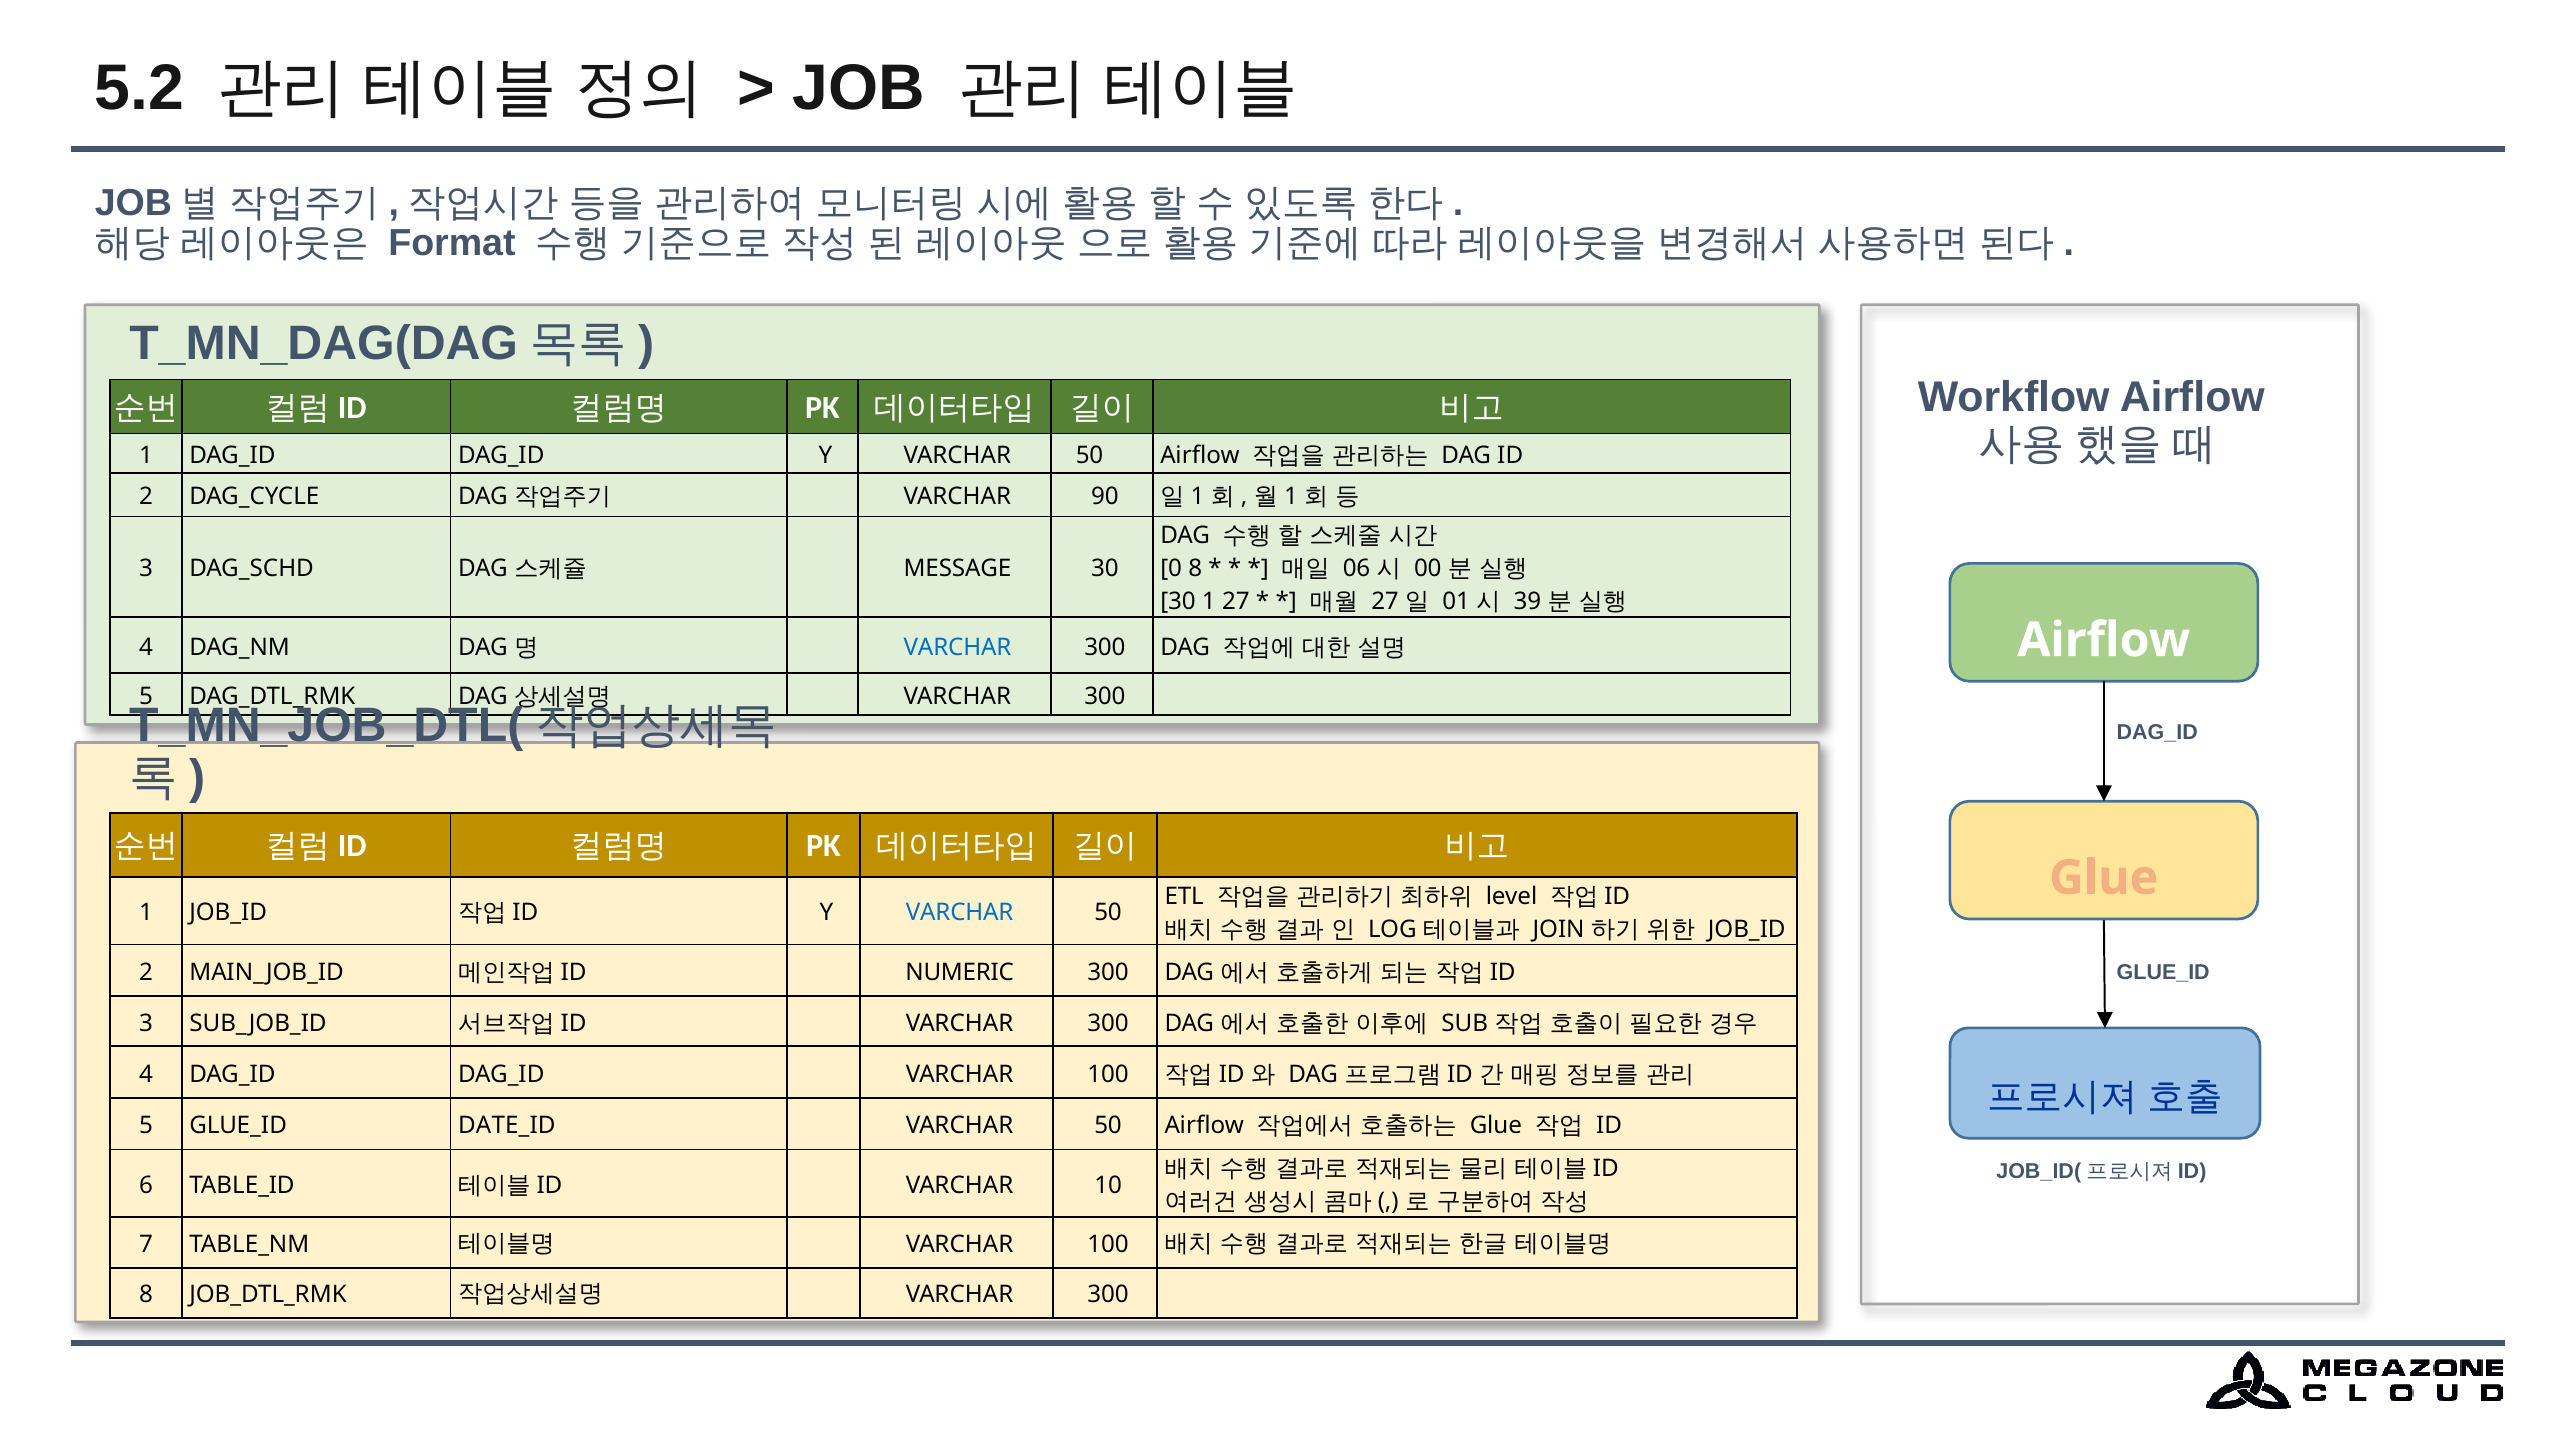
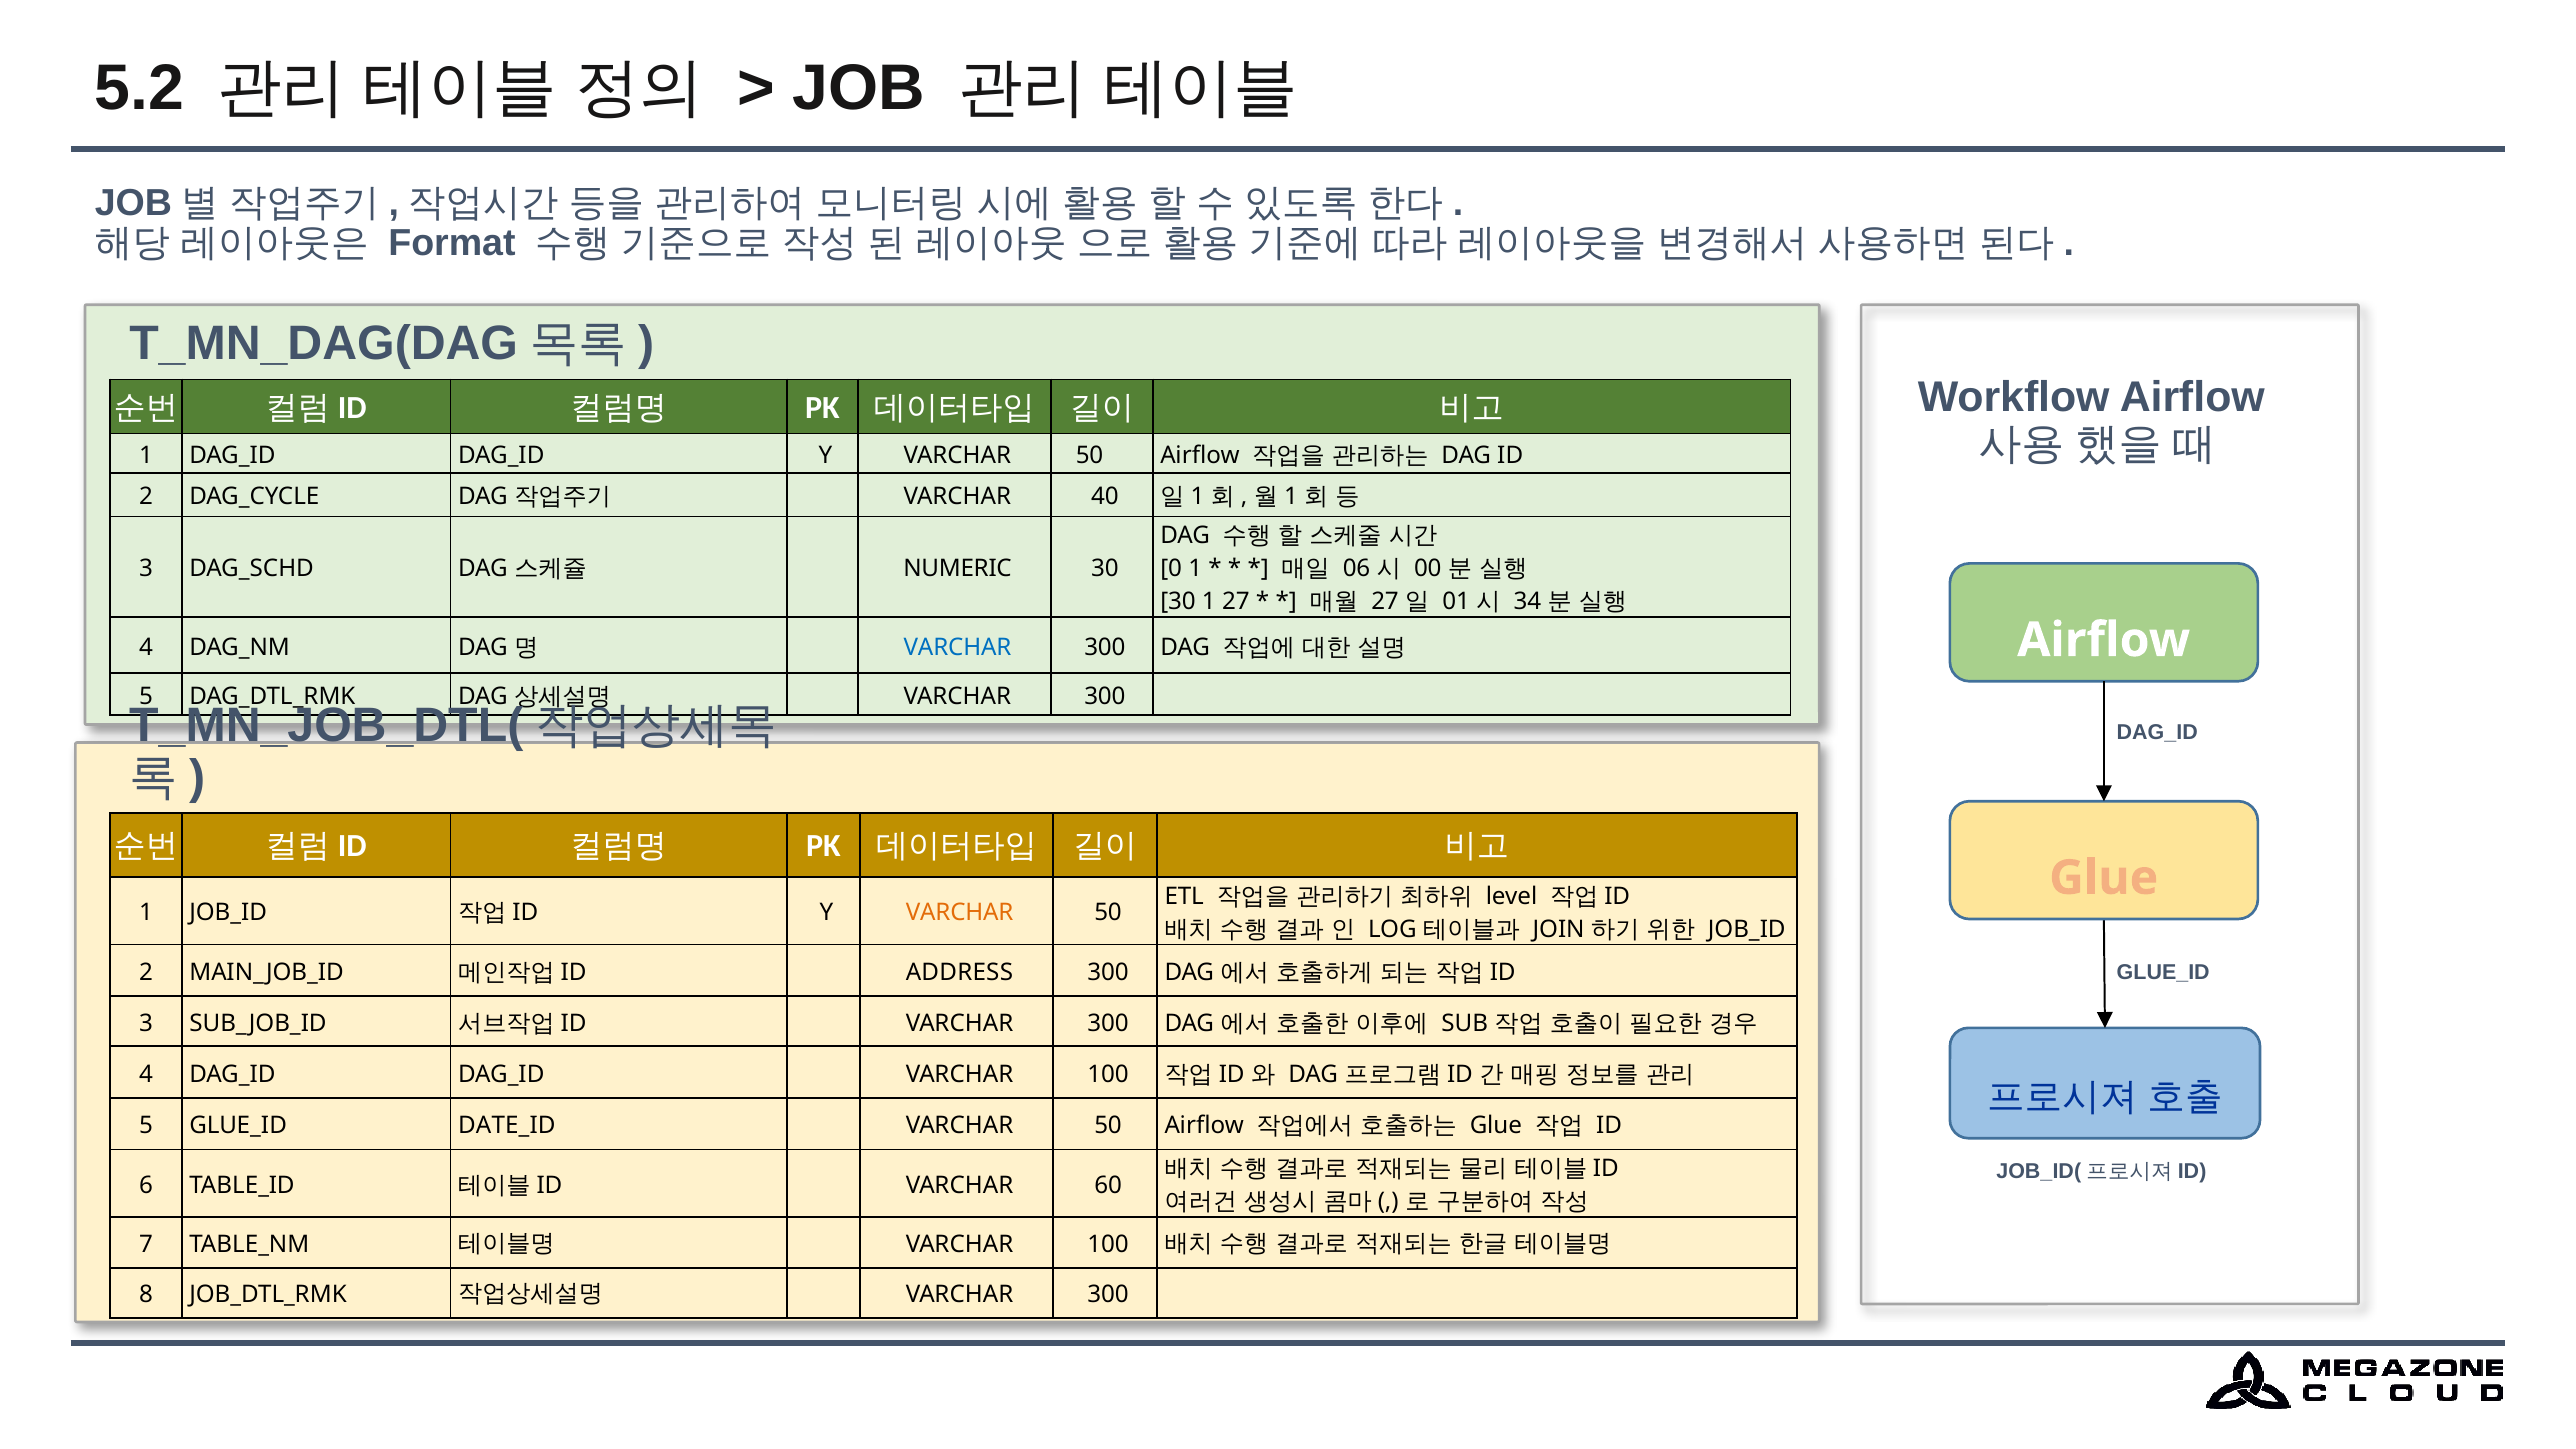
90: 90 -> 40 (1105, 497)
MESSAGE: MESSAGE -> NUMERIC (958, 569)
0 8: 8 -> 1 (1195, 569)
39: 39 -> 34 (1527, 602)
VARCHAR colour: blue -> orange (960, 913)
NUMERIC: NUMERIC -> ADDRESS (959, 972)
10: 10 -> 60 (1108, 1185)
